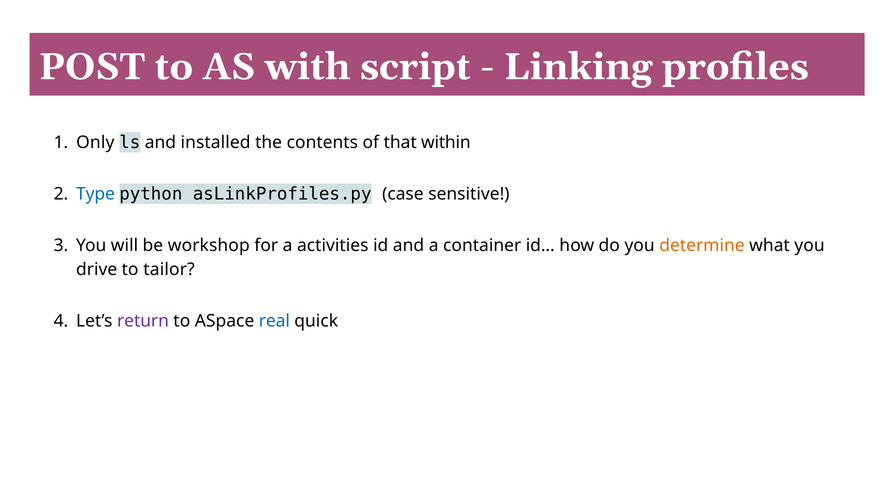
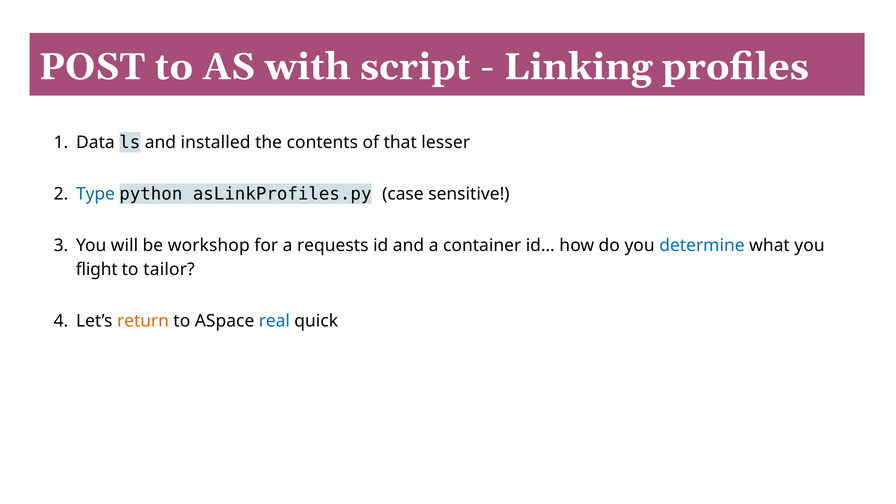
Only: Only -> Data (95, 143)
within: within -> lesser (446, 143)
activities: activities -> requests (333, 245)
determine colour: orange -> blue (702, 245)
drive: drive -> flight (97, 269)
return colour: purple -> orange (143, 321)
